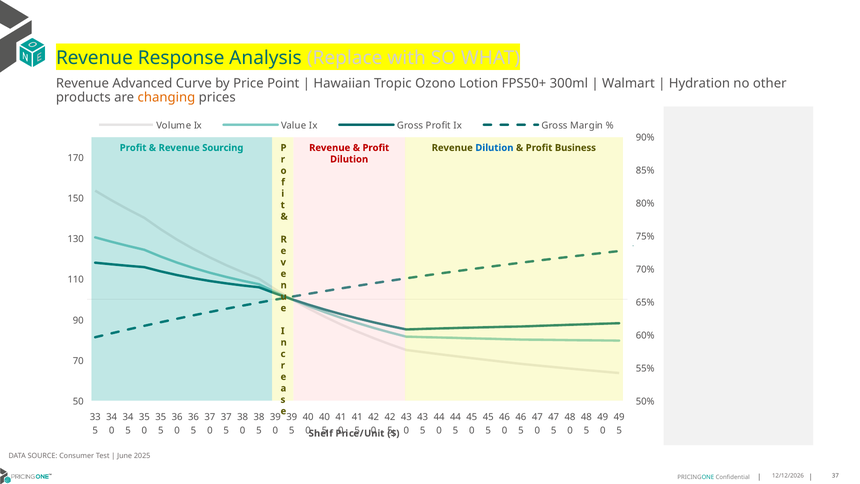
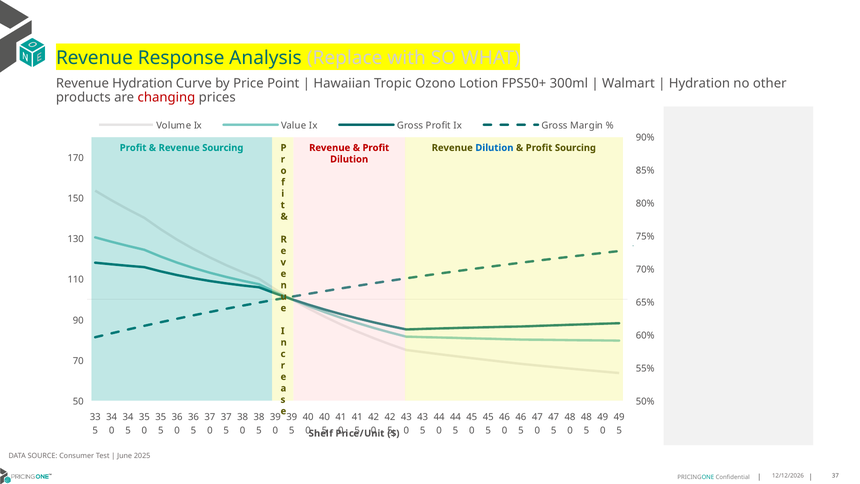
Revenue Advanced: Advanced -> Hydration (142, 83)
changing colour: orange -> red (166, 97)
Profit Business: Business -> Sourcing (575, 148)
